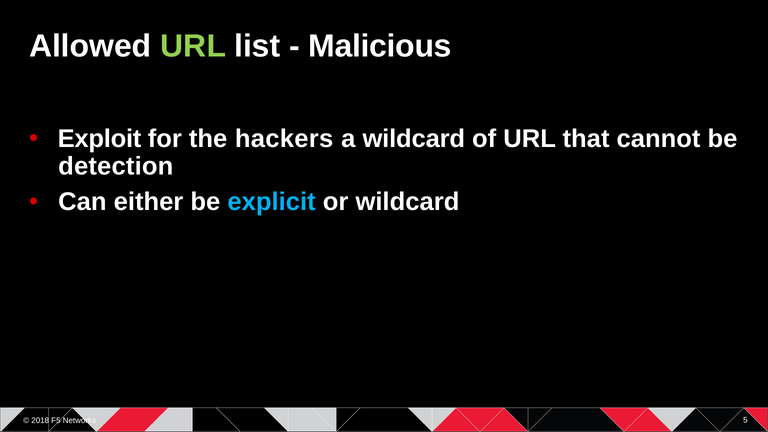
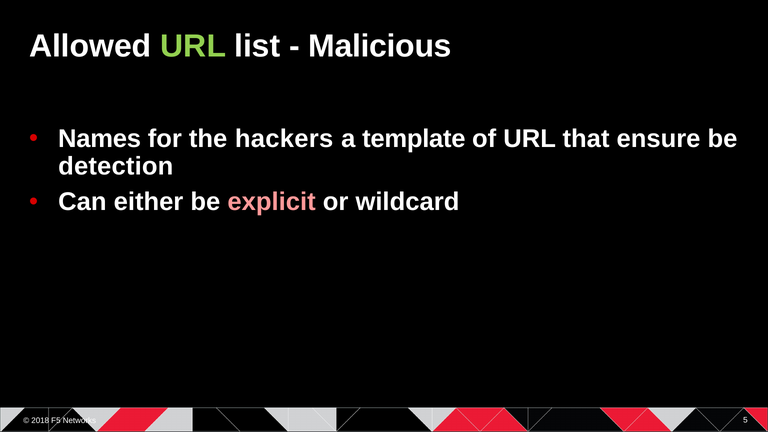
Exploit: Exploit -> Names (100, 139)
a wildcard: wildcard -> template (414, 139)
cannot: cannot -> ensure (659, 139)
explicit colour: light blue -> pink (272, 202)
